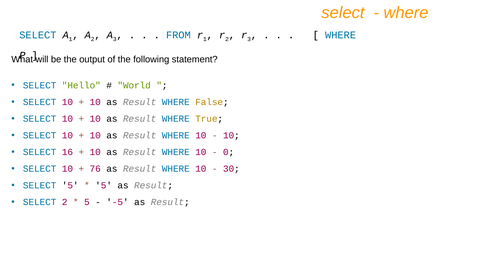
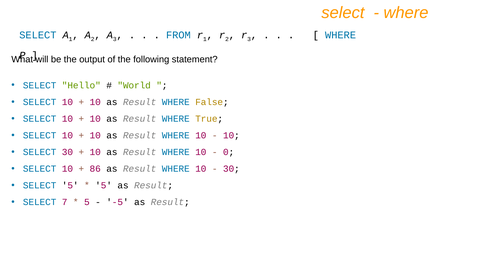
SELECT 16: 16 -> 30 (67, 152)
76: 76 -> 86 (95, 169)
SELECT 2: 2 -> 7 (65, 202)
